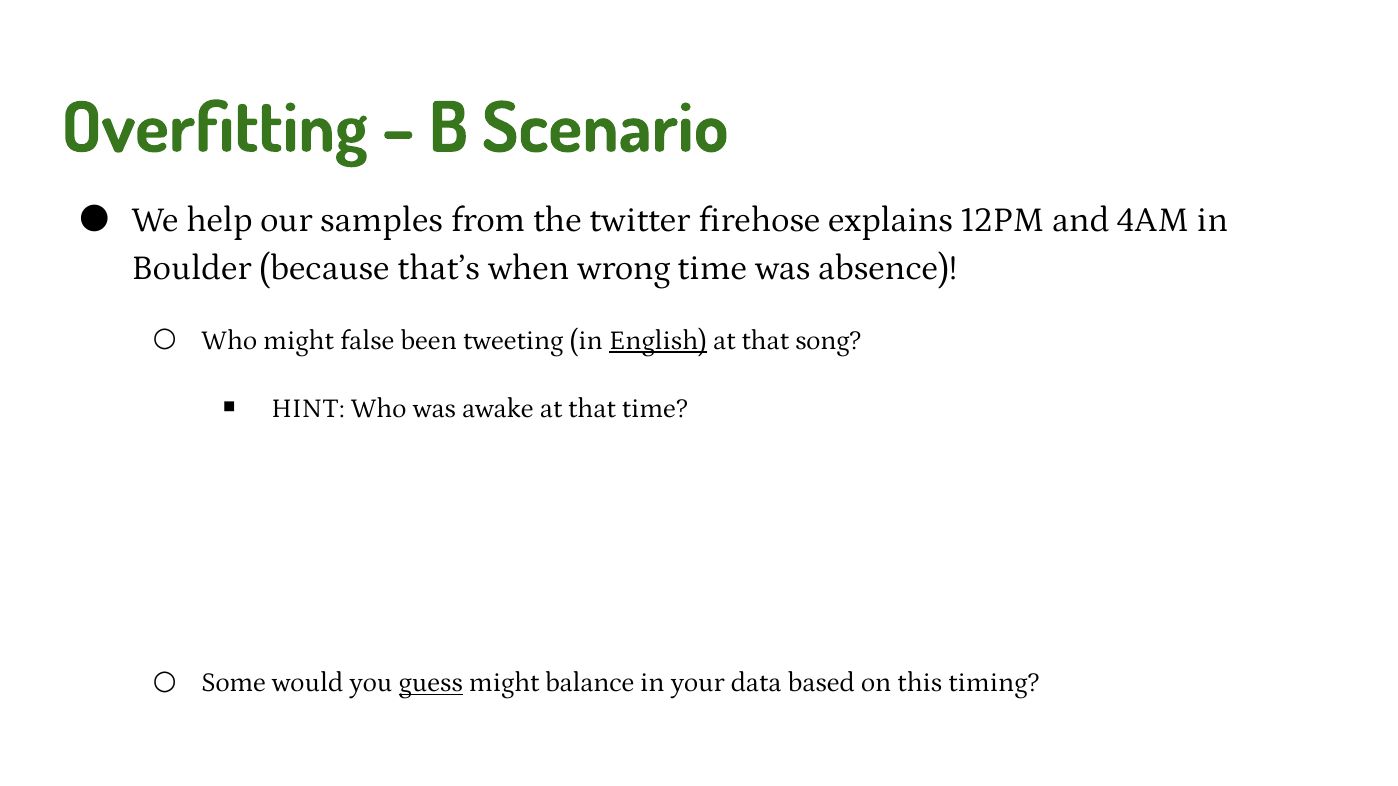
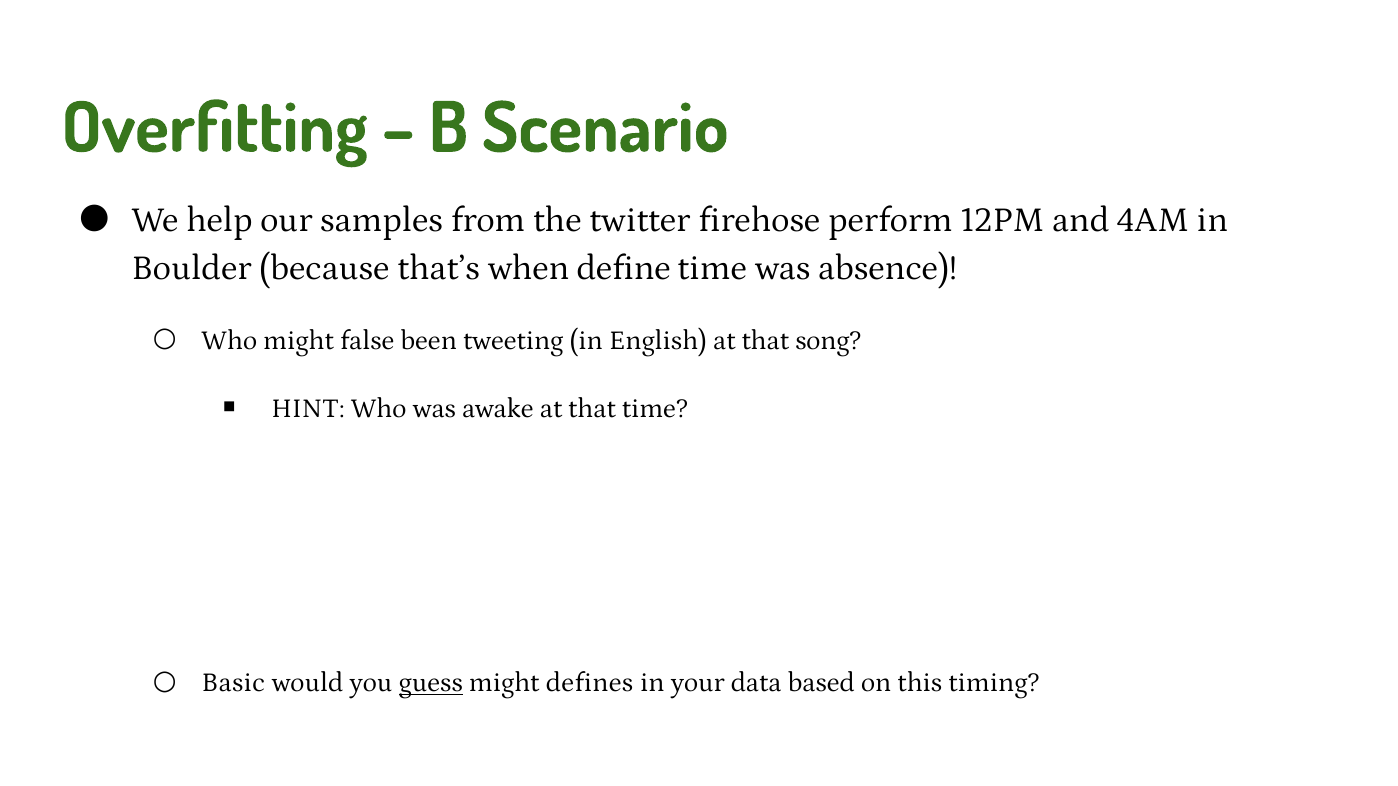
explains: explains -> perform (890, 220)
wrong: wrong -> define (624, 268)
English underline: present -> none (658, 341)
Some: Some -> Basic (233, 683)
balance: balance -> defines (590, 683)
